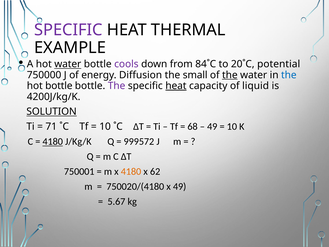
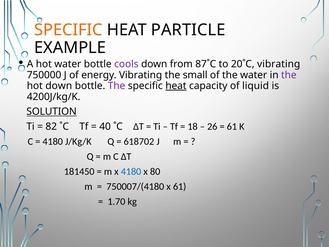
SPECIFIC colour: purple -> orange (68, 30)
THERMAL: THERMAL -> PARTICLE (188, 30)
water underline: present -> none (68, 64)
84˚C: 84˚C -> 87˚C (206, 64)
20˚C potential: potential -> vibrating (279, 64)
energy Diffusion: Diffusion -> Vibrating (141, 75)
the underline: present -> none (230, 75)
the colour: blue -> purple (289, 75)
hot bottle: bottle -> down (59, 86)
71: 71 -> 82 (51, 127)
10: 10 -> 40 (105, 127)
68: 68 -> 18 (193, 127)
49: 49 -> 26 (212, 127)
10: 10 -> 61 (232, 127)
4180 underline: present -> none (53, 141)
999572: 999572 -> 618702 (139, 141)
750001: 750001 -> 181450 (79, 171)
4180 colour: orange -> blue (131, 171)
62: 62 -> 80 (155, 171)
750020/(4180: 750020/(4180 -> 750007/(4180 (135, 186)
x 49: 49 -> 61 (180, 186)
5.67: 5.67 -> 1.70 (116, 201)
